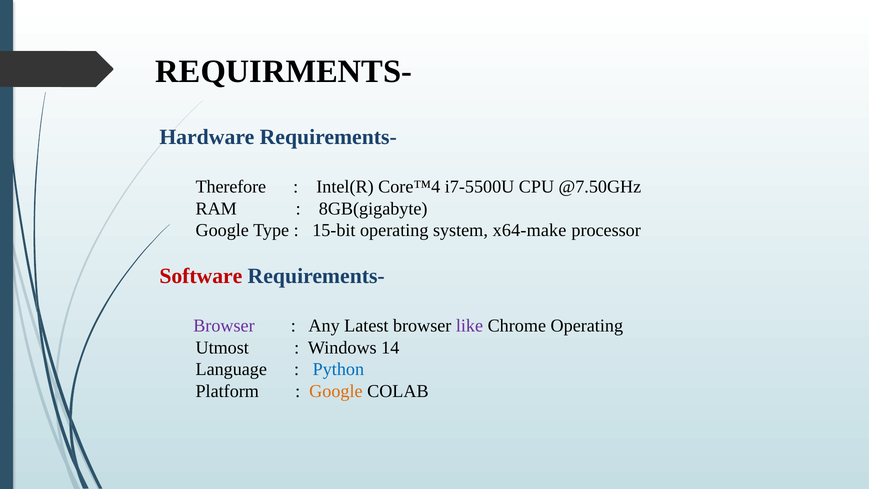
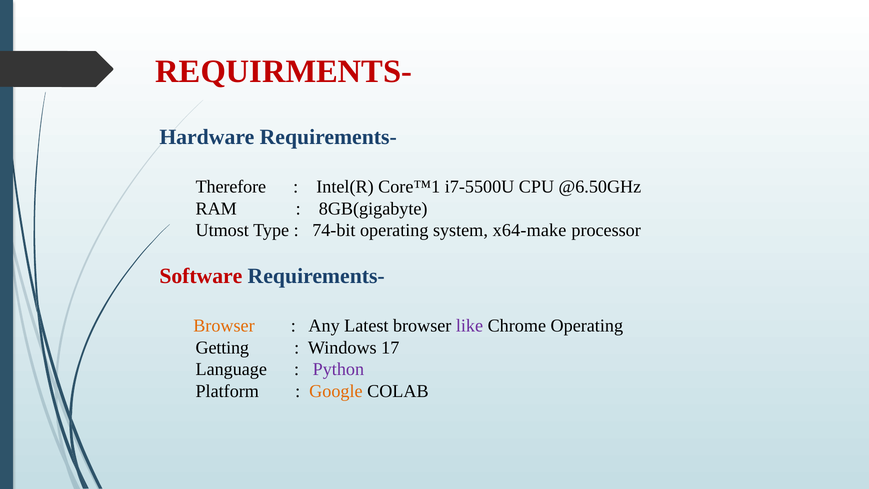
REQUIRMENTS- colour: black -> red (284, 71)
Core™4: Core™4 -> Core™1 (409, 187)
@7.50GHz: @7.50GHz -> @6.50GHz (600, 187)
Google: Google -> Utmost (222, 230)
15-bit: 15-bit -> 74-bit (334, 230)
Browser colour: purple -> orange (224, 326)
Utmost: Utmost -> Getting (222, 348)
14: 14 -> 17 (390, 348)
Python colour: blue -> purple (338, 369)
